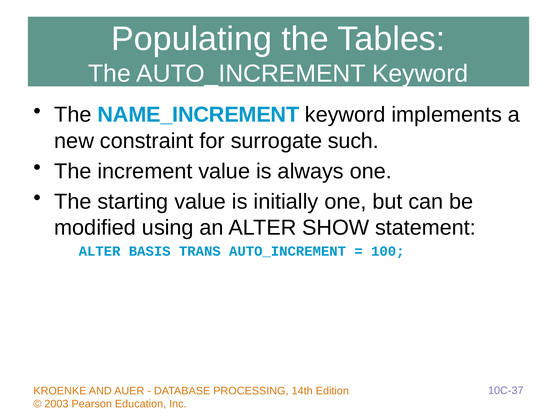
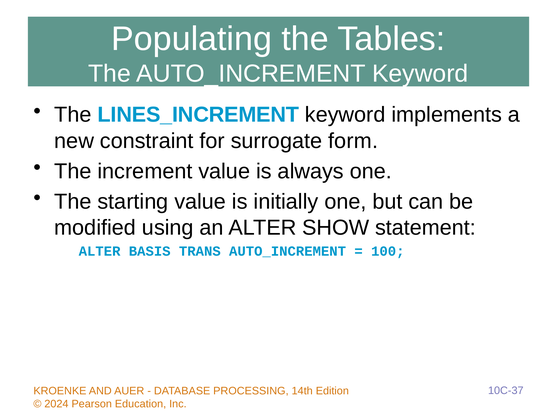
NAME_INCREMENT: NAME_INCREMENT -> LINES_INCREMENT (198, 115)
such: such -> form (353, 141)
2003: 2003 -> 2024 (56, 404)
